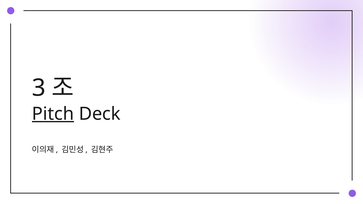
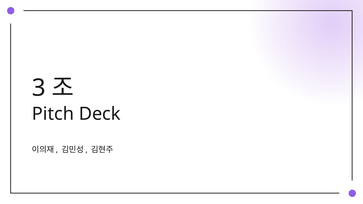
Pitch underline: present -> none (53, 114)
